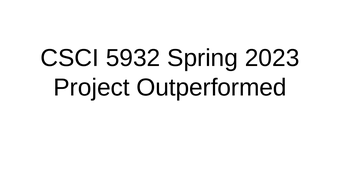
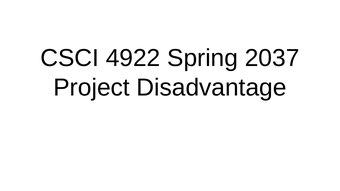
5932: 5932 -> 4922 (133, 58)
2023: 2023 -> 2037 (272, 58)
Outperformed: Outperformed -> Disadvantage (211, 88)
